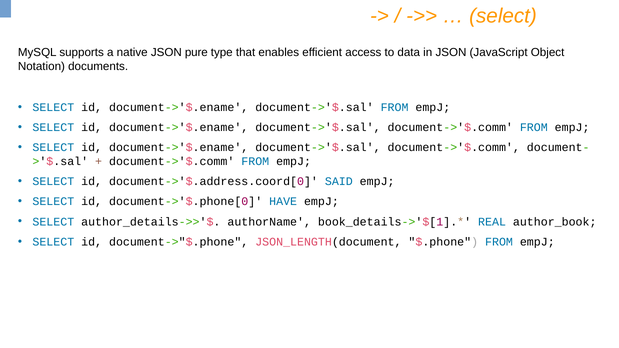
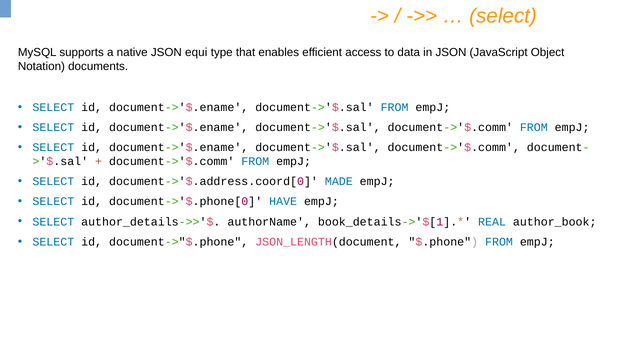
pure: pure -> equi (196, 53)
SAID: SAID -> MADE (339, 182)
